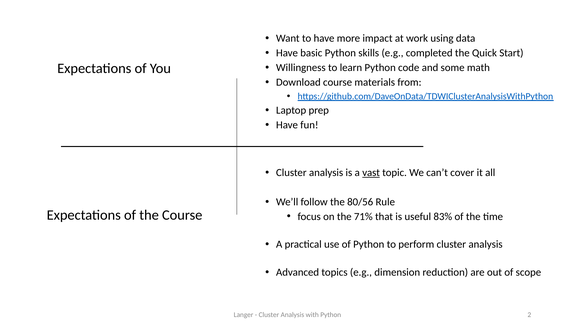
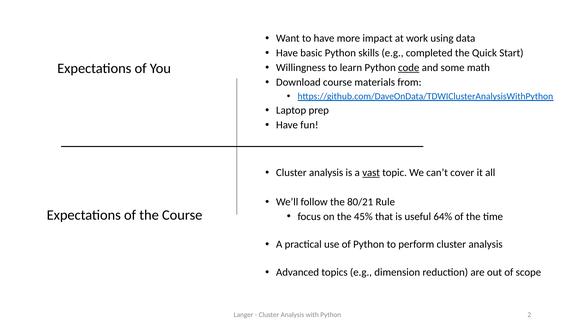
code underline: none -> present (409, 68)
80/56: 80/56 -> 80/21 (360, 202)
71%: 71% -> 45% (363, 217)
83%: 83% -> 64% (443, 217)
